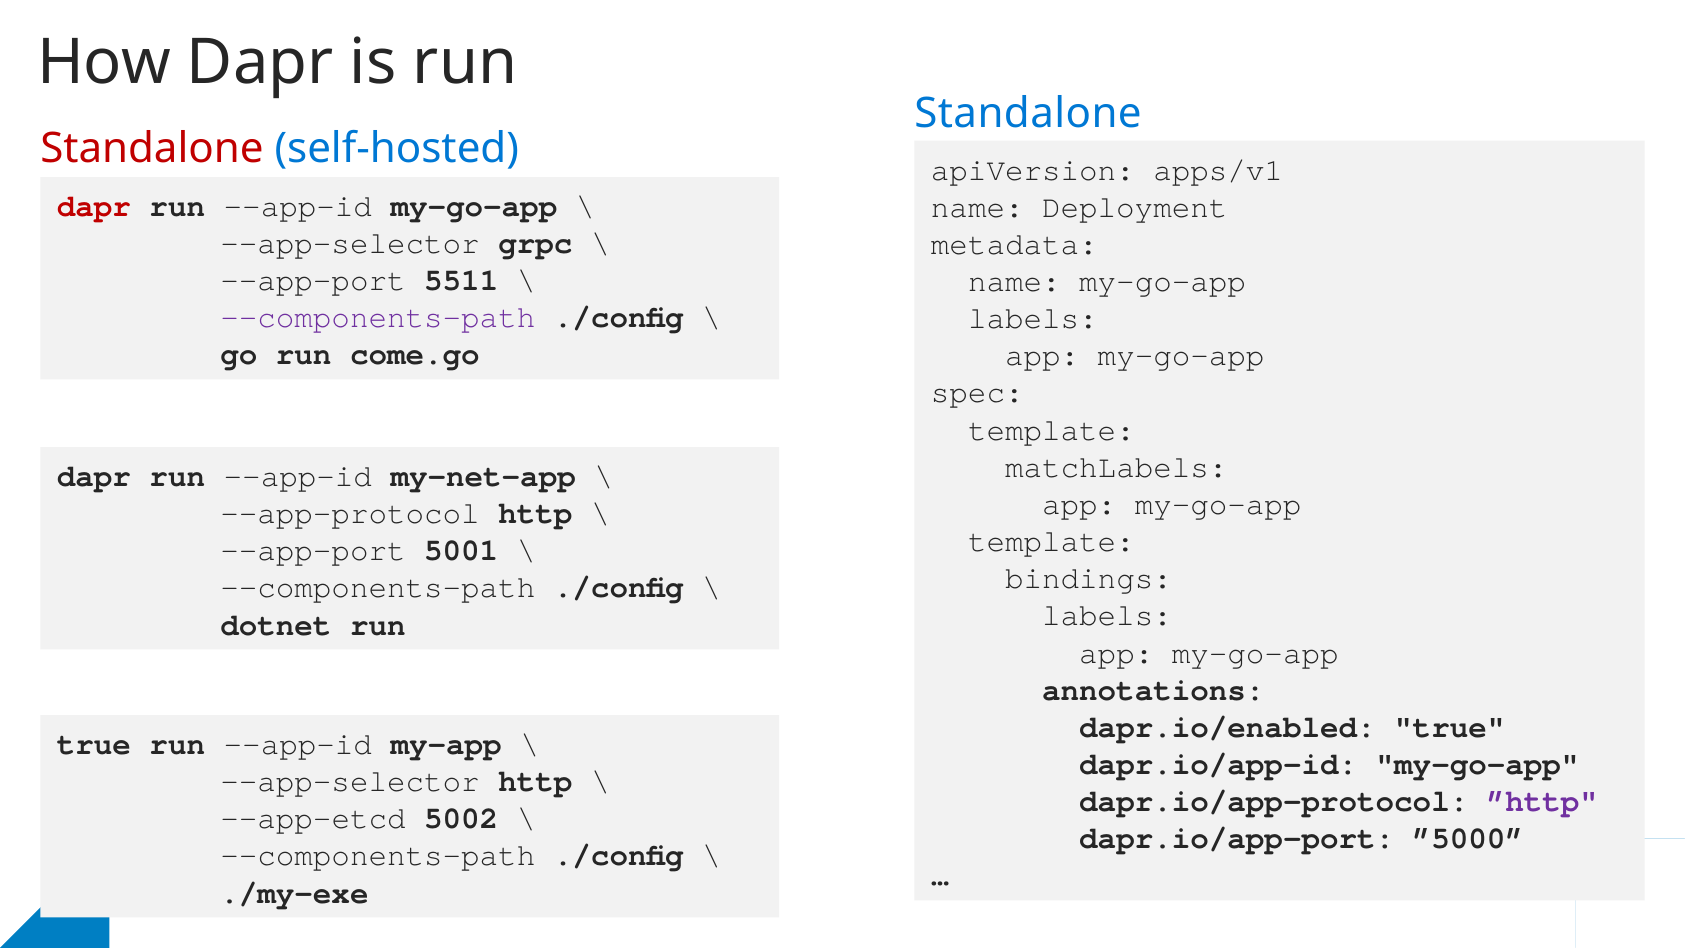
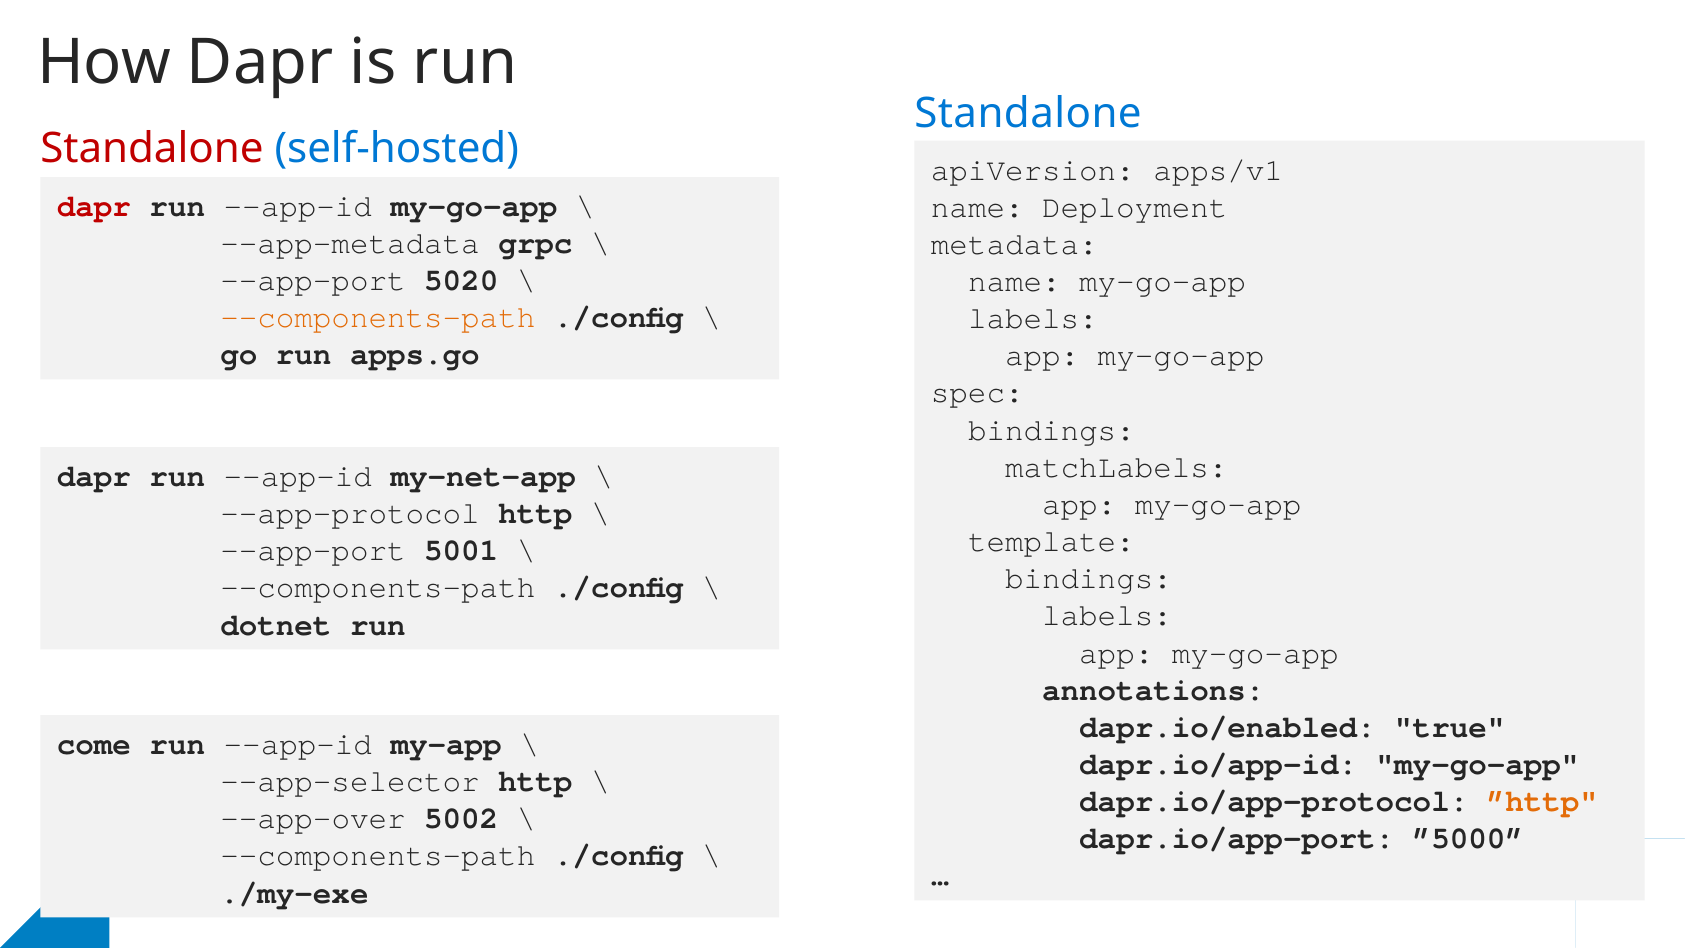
--app-selector: --app-selector -> --app-metadata (350, 243)
5511: 5511 -> 5020 (461, 280)
--components-path colour: purple -> orange (378, 318)
come.go: come.go -> apps.go (415, 355)
template: template -> bindings (1051, 430)
true: true -> come (94, 744)
”http colour: purple -> orange (1542, 801)
--app-etcd: --app-etcd -> --app-over (313, 818)
